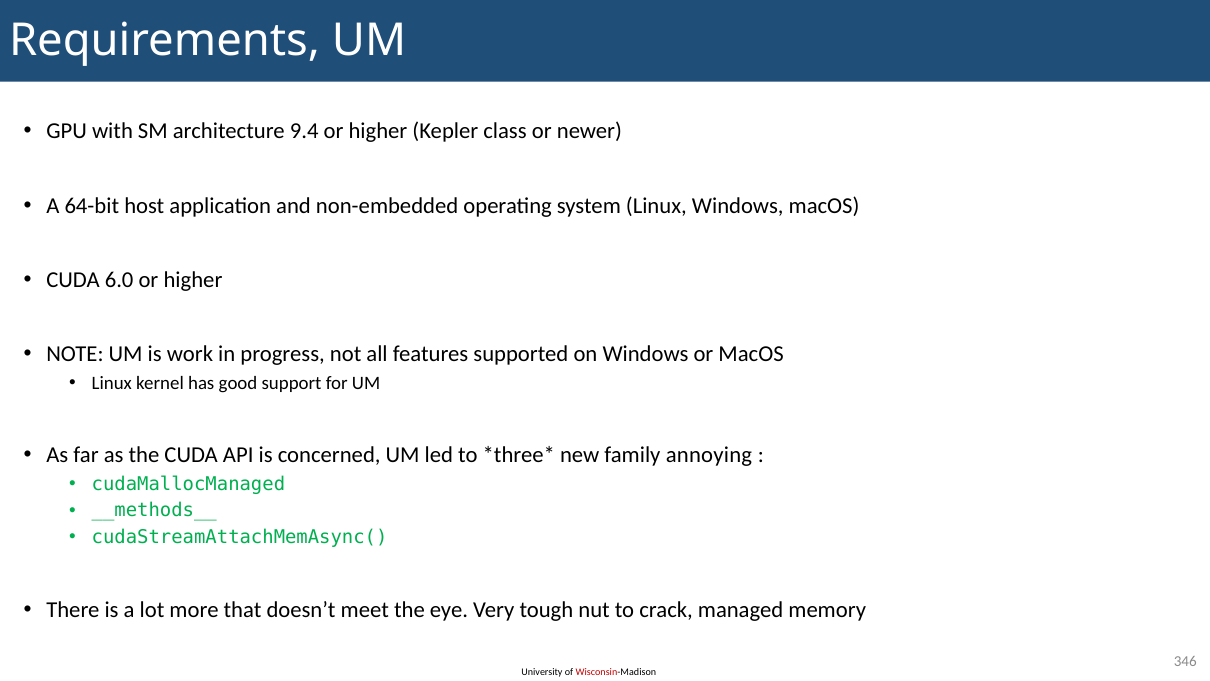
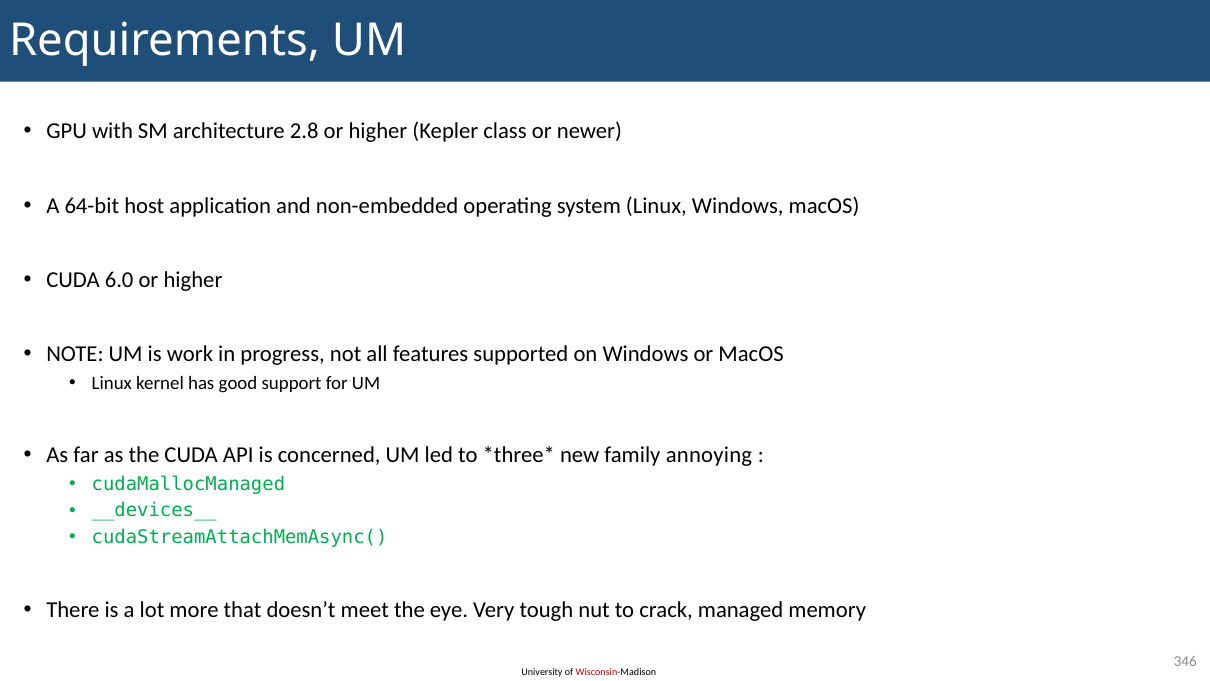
9.4: 9.4 -> 2.8 (304, 131)
__methods__: __methods__ -> __devices__ (154, 510)
